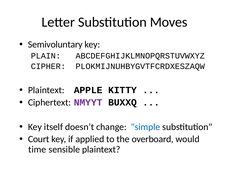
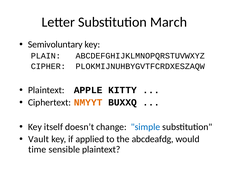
Moves: Moves -> March (169, 22)
NMYYT colour: purple -> orange (88, 102)
Court: Court -> Vault (39, 139)
overboard: overboard -> abcdeafdg (153, 139)
